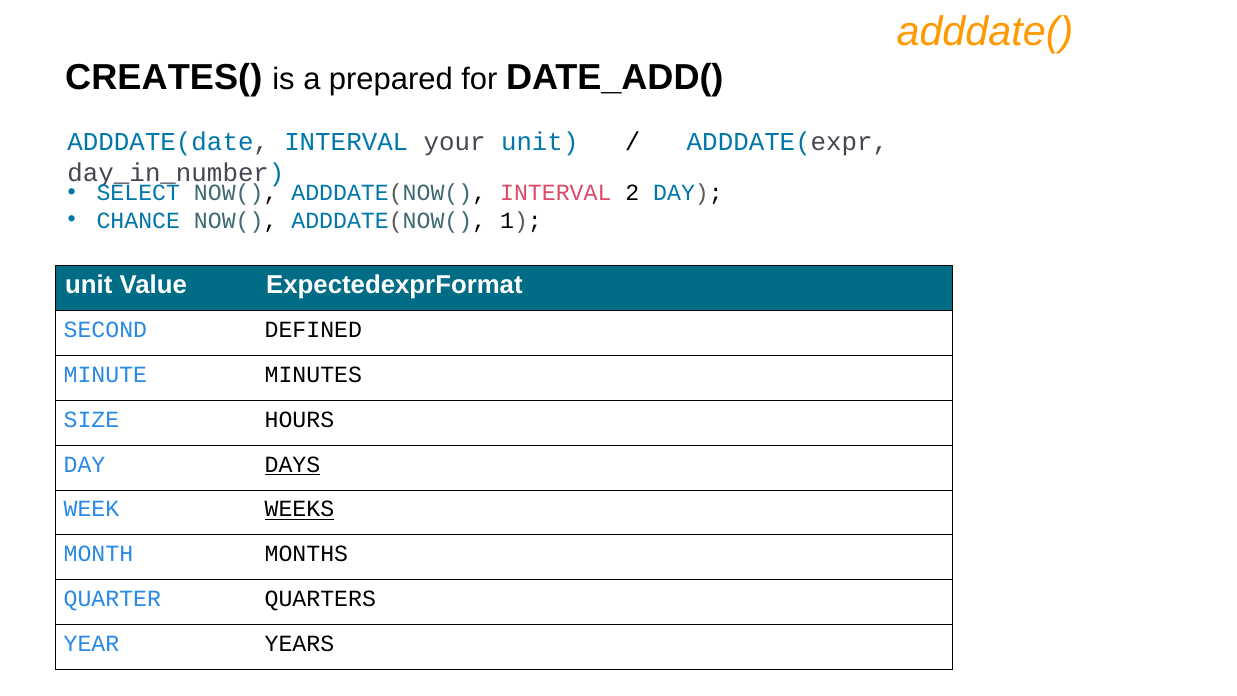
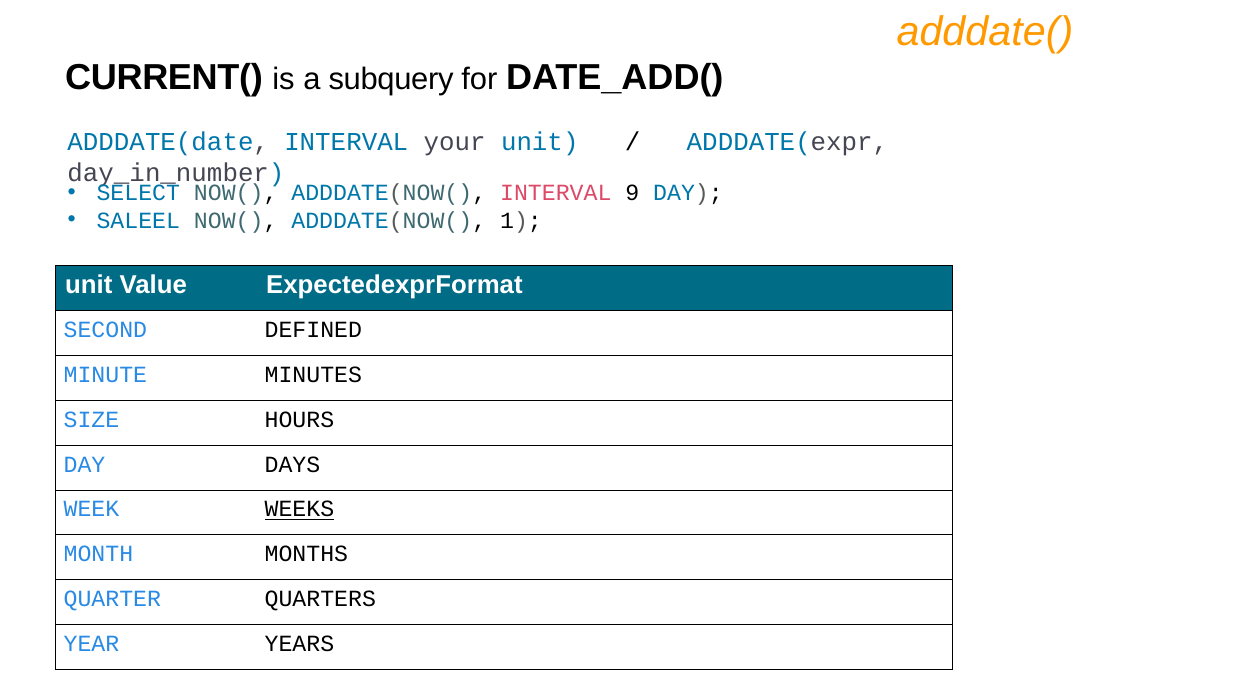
CREATES(: CREATES( -> CURRENT( (164, 77)
prepared: prepared -> subquery (391, 79)
2: 2 -> 9 (632, 193)
CHANCE: CHANCE -> SALEEL (138, 220)
DAYS underline: present -> none (292, 464)
